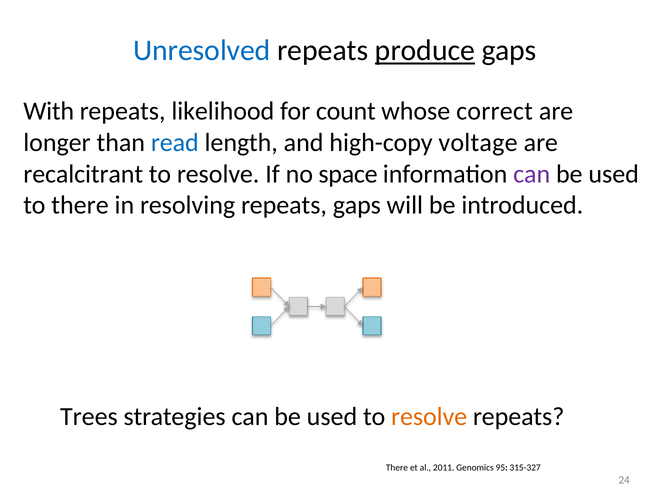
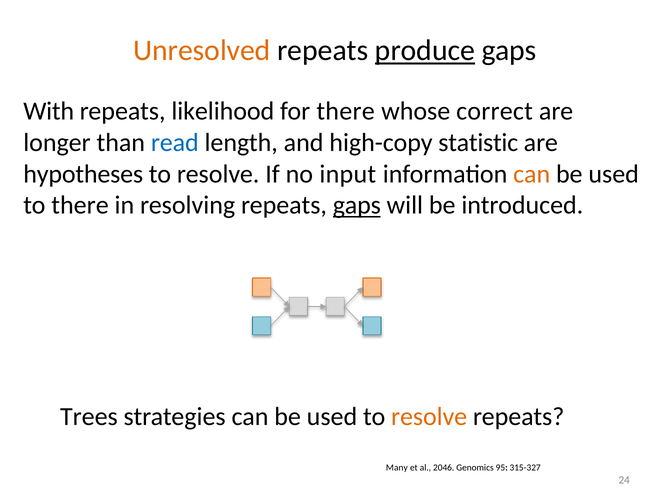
Unresolved colour: blue -> orange (202, 51)
for count: count -> there (346, 111)
voltage: voltage -> statistic (478, 143)
recalcitrant: recalcitrant -> hypotheses (83, 174)
space: space -> input (348, 174)
can colour: purple -> orange (532, 174)
gaps underline: none -> present (357, 205)
There: There -> Many (397, 467)
2011: 2011 -> 2046 (444, 467)
